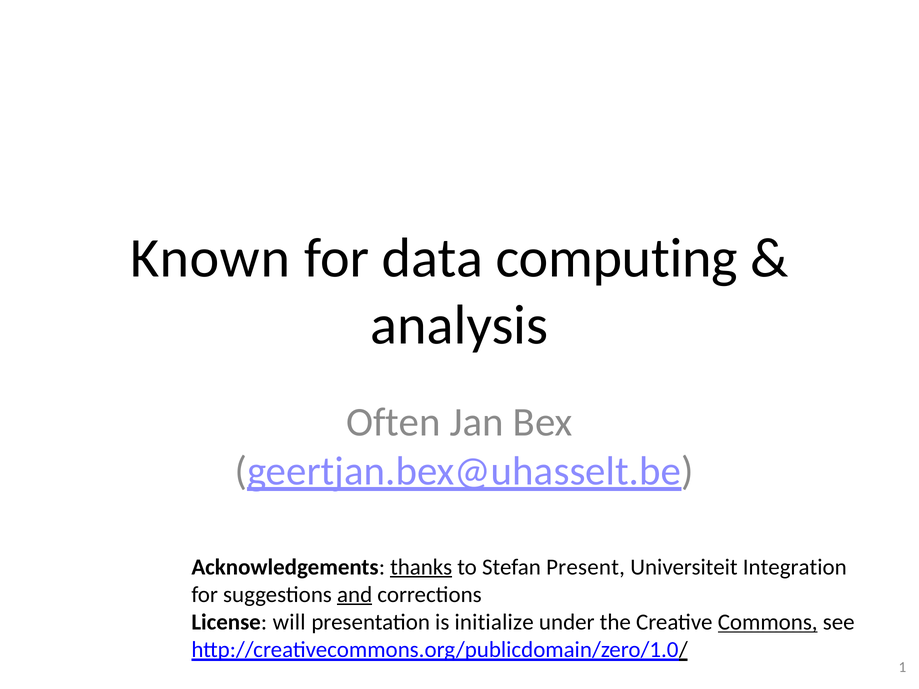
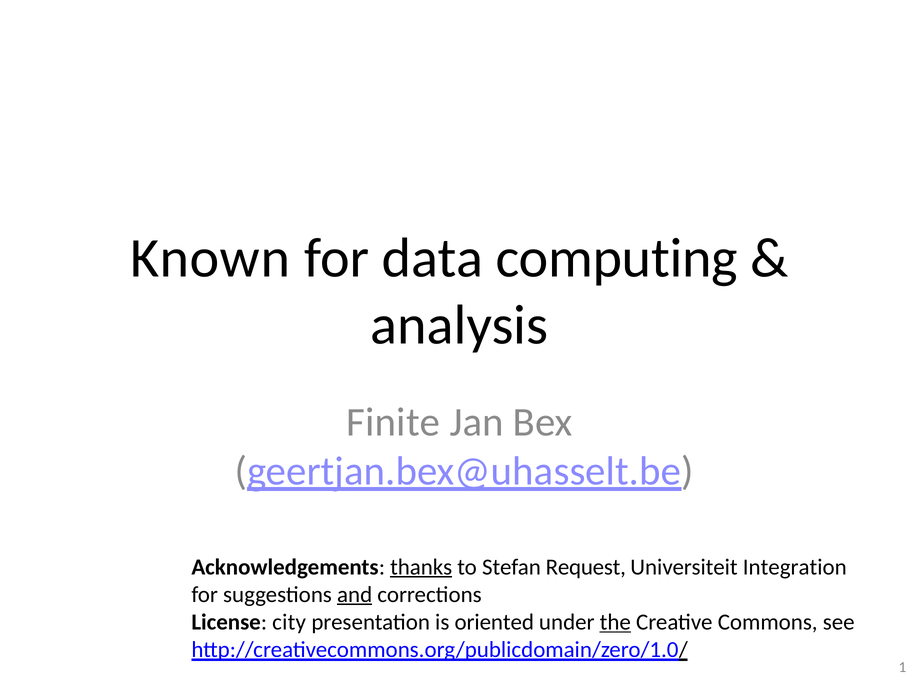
Often: Often -> Finite (393, 423)
Present: Present -> Request (586, 567)
will: will -> city (289, 622)
initialize: initialize -> oriented (494, 622)
the underline: none -> present (615, 622)
Commons underline: present -> none (768, 622)
